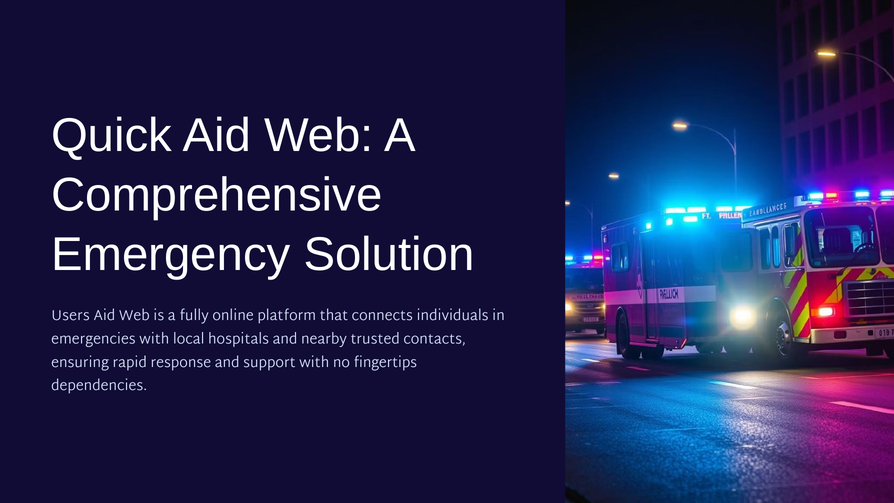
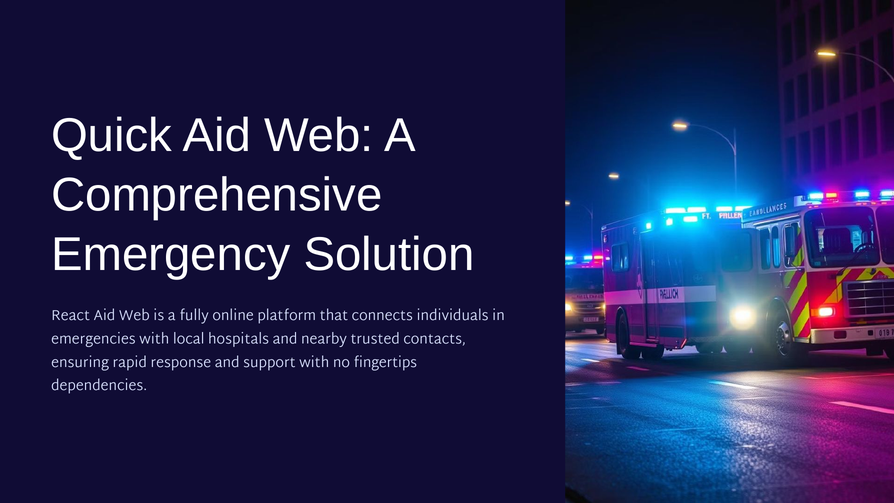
Users: Users -> React (71, 316)
